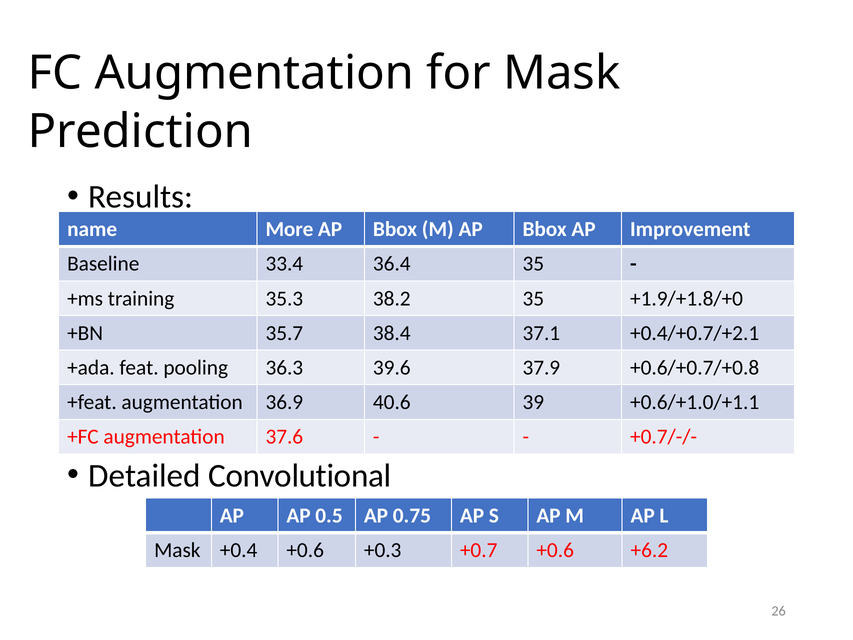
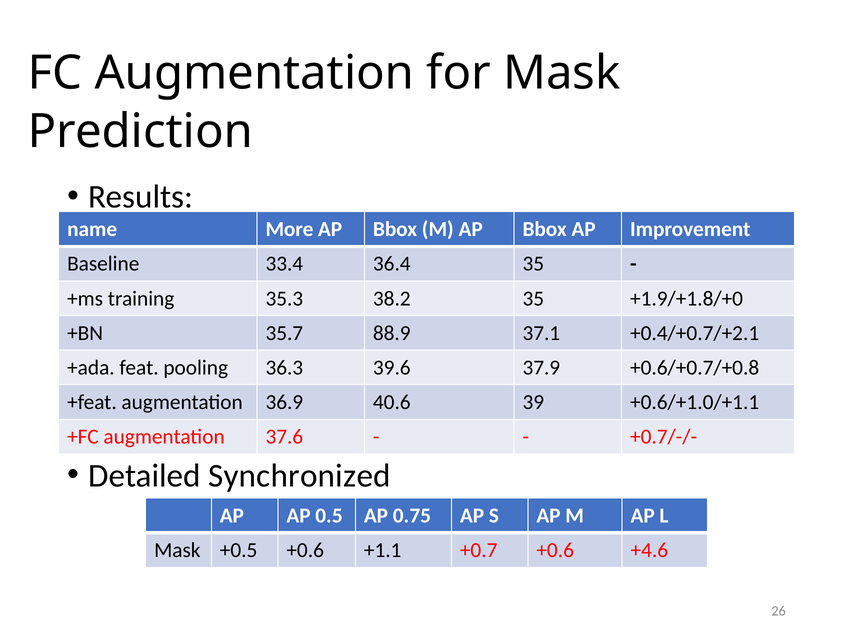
38.4: 38.4 -> 88.9 (392, 333)
Convolutional: Convolutional -> Synchronized (299, 475)
+0.4: +0.4 -> +0.5 (239, 550)
+0.3: +0.3 -> +1.1 (383, 550)
+6.2: +6.2 -> +4.6 (649, 550)
